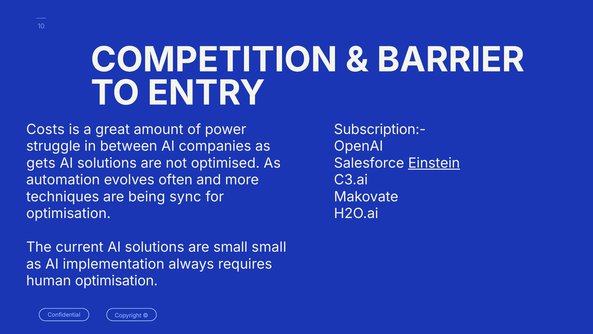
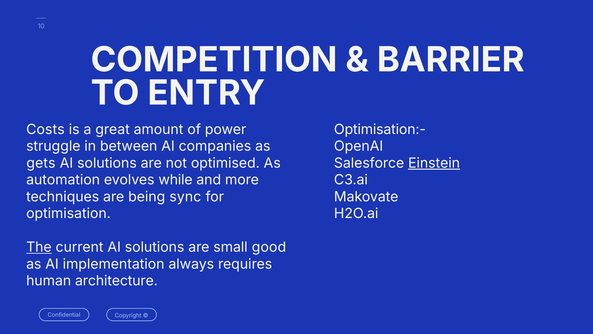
Subscription:-: Subscription:- -> Optimisation:- (380, 129)
often: often -> while (176, 180)
The underline: none -> present (39, 247)
small small: small -> good (269, 247)
human optimisation: optimisation -> architecture (116, 281)
